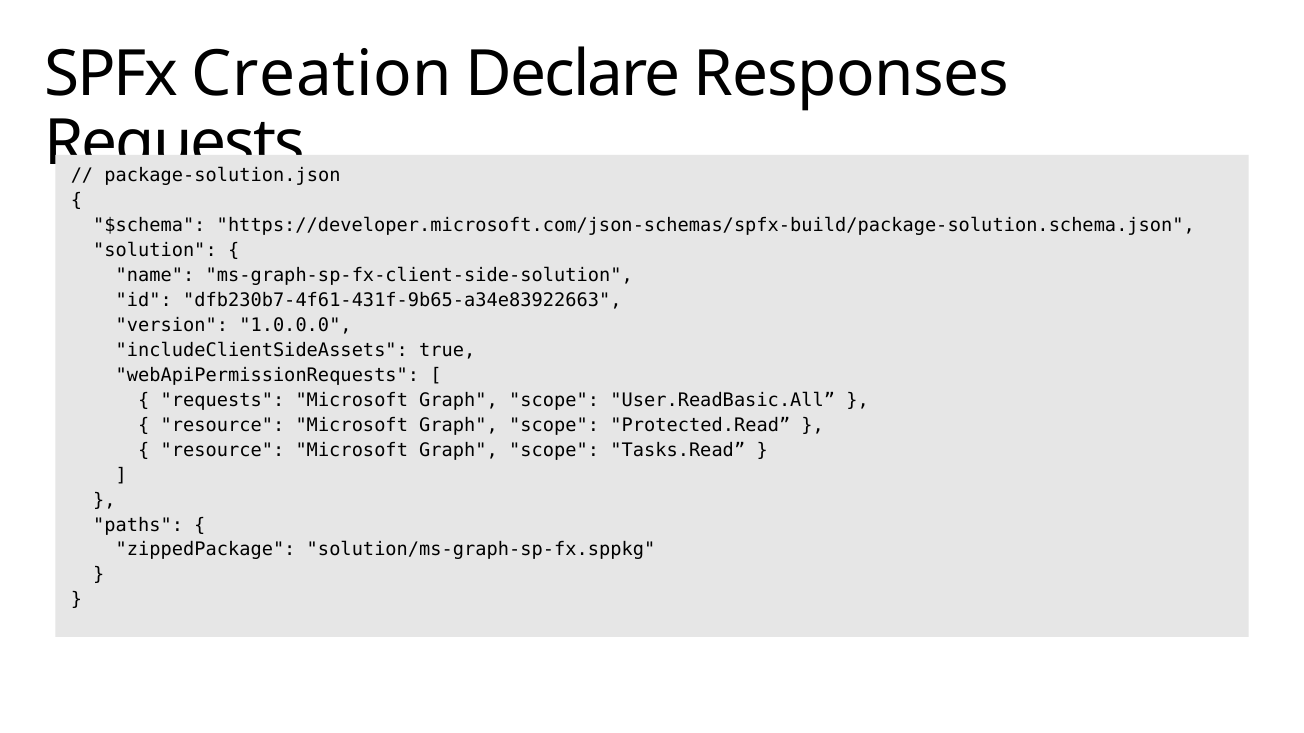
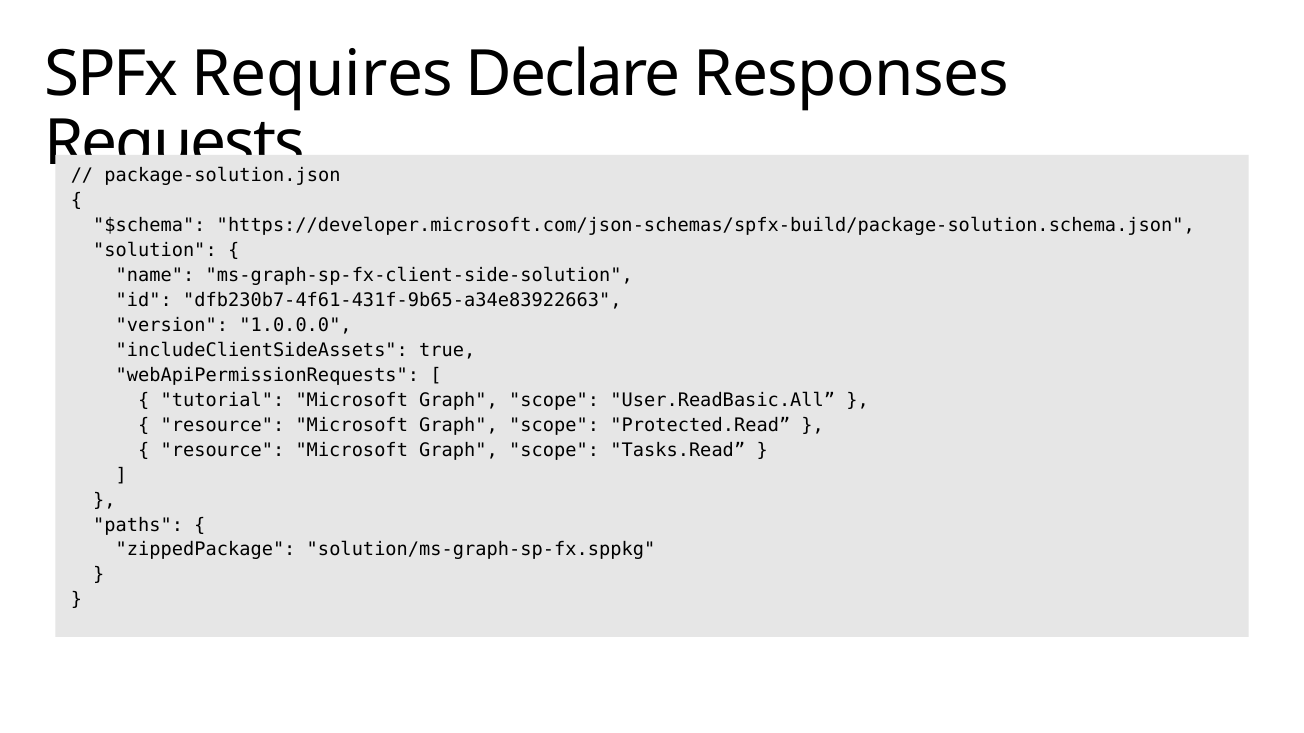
Creation: Creation -> Requires (322, 75)
requests: requests -> tutorial (222, 400)
